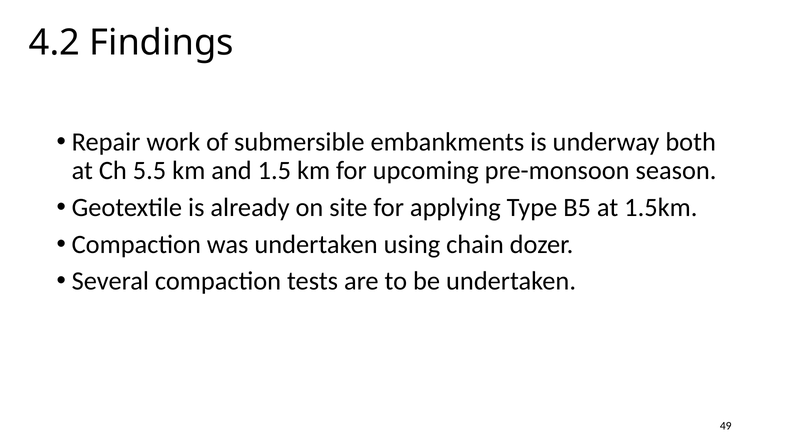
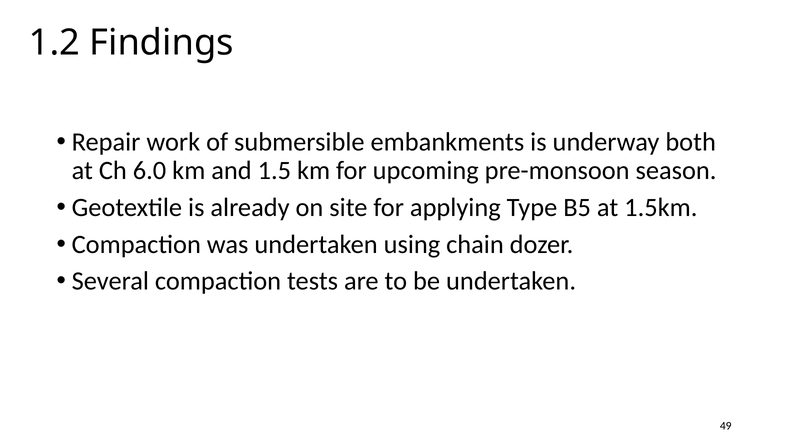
4.2: 4.2 -> 1.2 (54, 43)
5.5: 5.5 -> 6.0 (150, 171)
